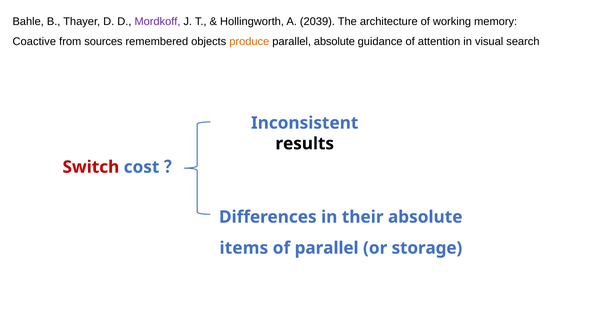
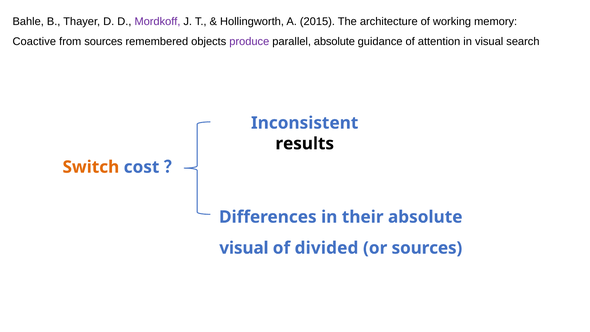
2039: 2039 -> 2015 (317, 22)
produce colour: orange -> purple (249, 42)
Switch colour: red -> orange (91, 167)
items: items -> visual (244, 248)
of parallel: parallel -> divided (327, 248)
or storage: storage -> sources (427, 248)
